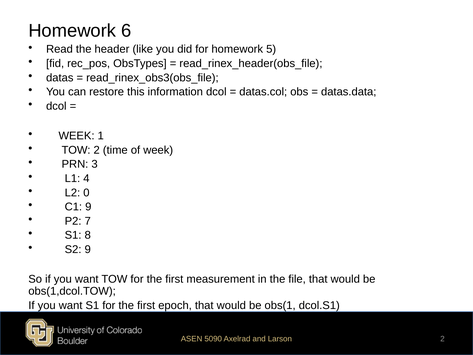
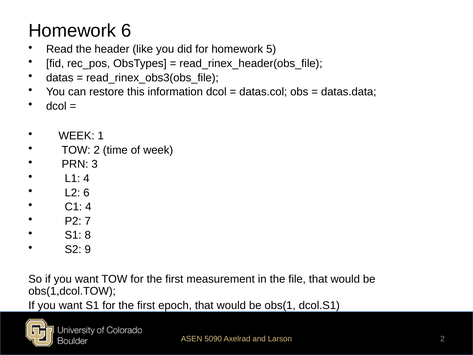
L2 0: 0 -> 6 (86, 193)
C1 9: 9 -> 4 (88, 207)
